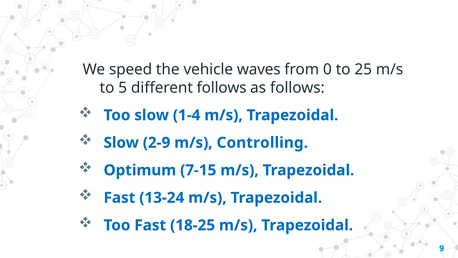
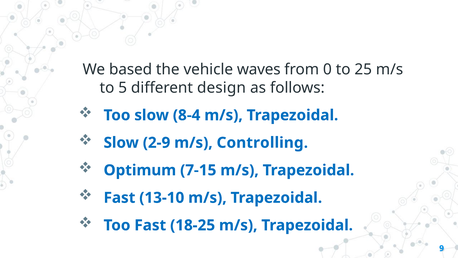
speed: speed -> based (131, 69)
different follows: follows -> design (221, 88)
1-4: 1-4 -> 8-4 (187, 115)
13-24: 13-24 -> 13-10 (162, 197)
